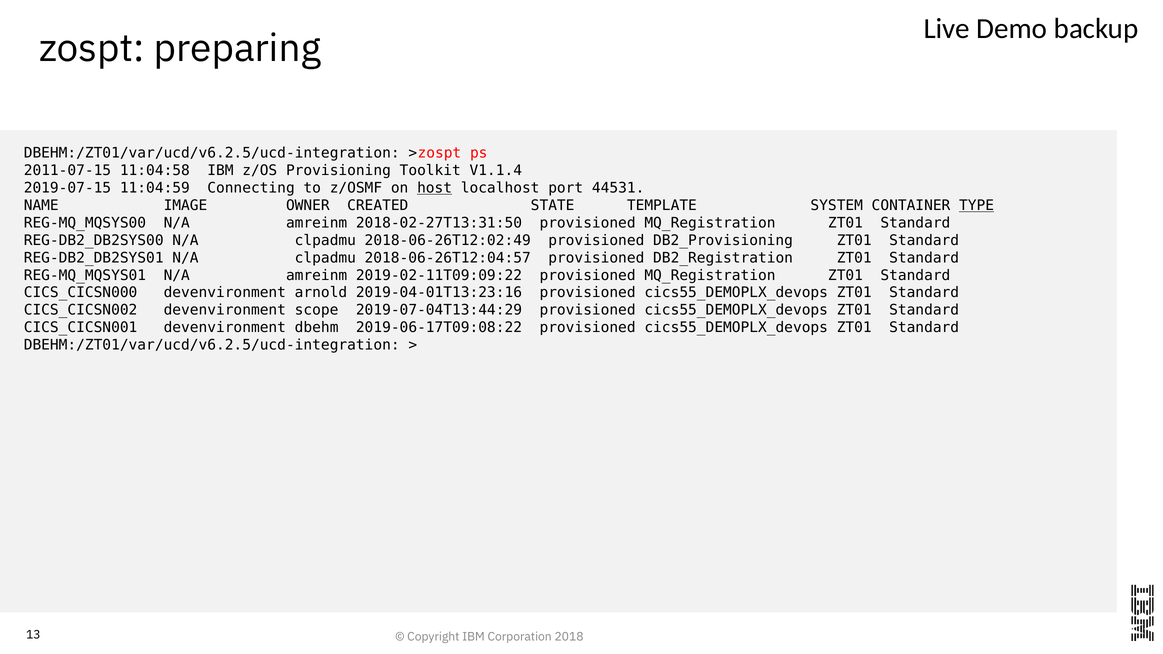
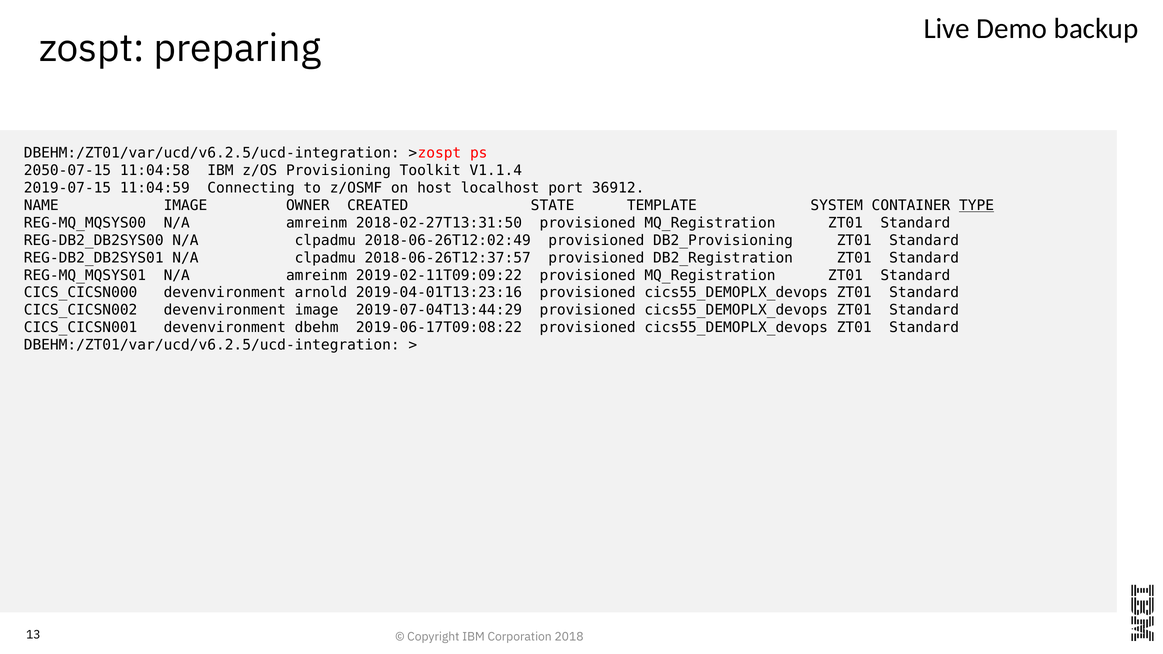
2011-07-15: 2011-07-15 -> 2050-07-15 (67, 171)
host underline: present -> none (435, 188)
44531: 44531 -> 36912 (618, 188)
2018-06-26T12:04:57: 2018-06-26T12:04:57 -> 2018-06-26T12:37:57 (448, 258)
devenvironment scope: scope -> image (317, 310)
